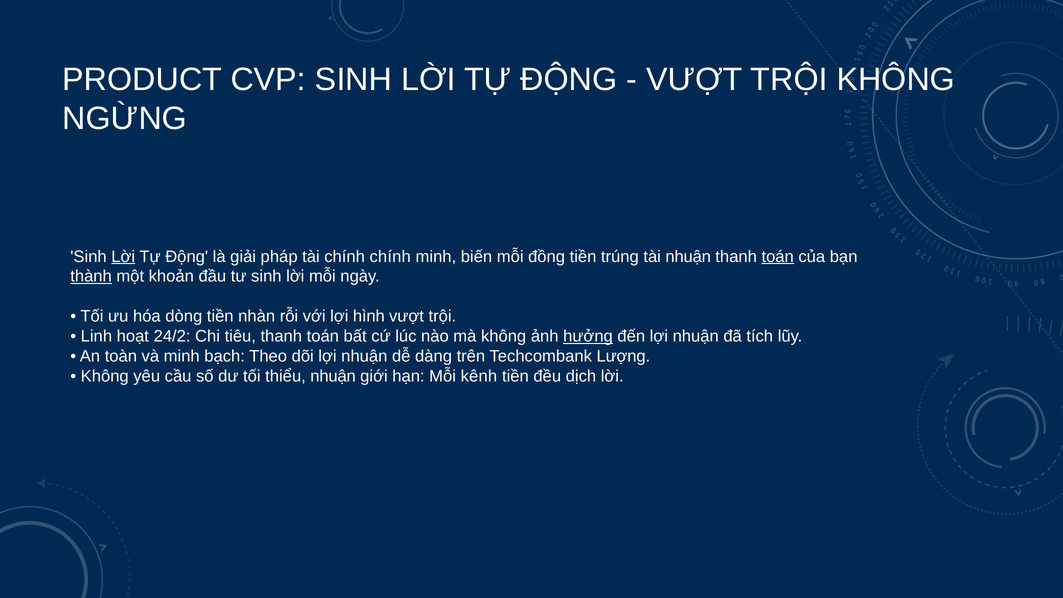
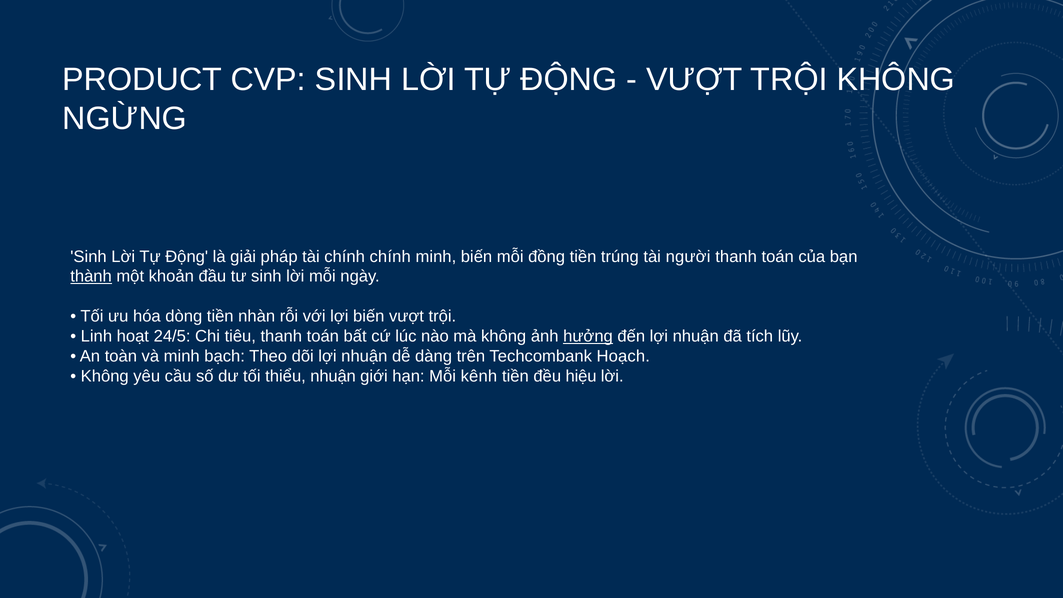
Lời underline: present -> none (123, 257)
tài nhuận: nhuận -> người (688, 257)
toán underline: present -> none (778, 257)
lợi hình: hình -> biến (369, 316)
24/2: 24/2 -> 24/5 (172, 336)
Lượng: Lượng -> Hoạch (623, 356)
dịch: dịch -> hiệu (581, 376)
